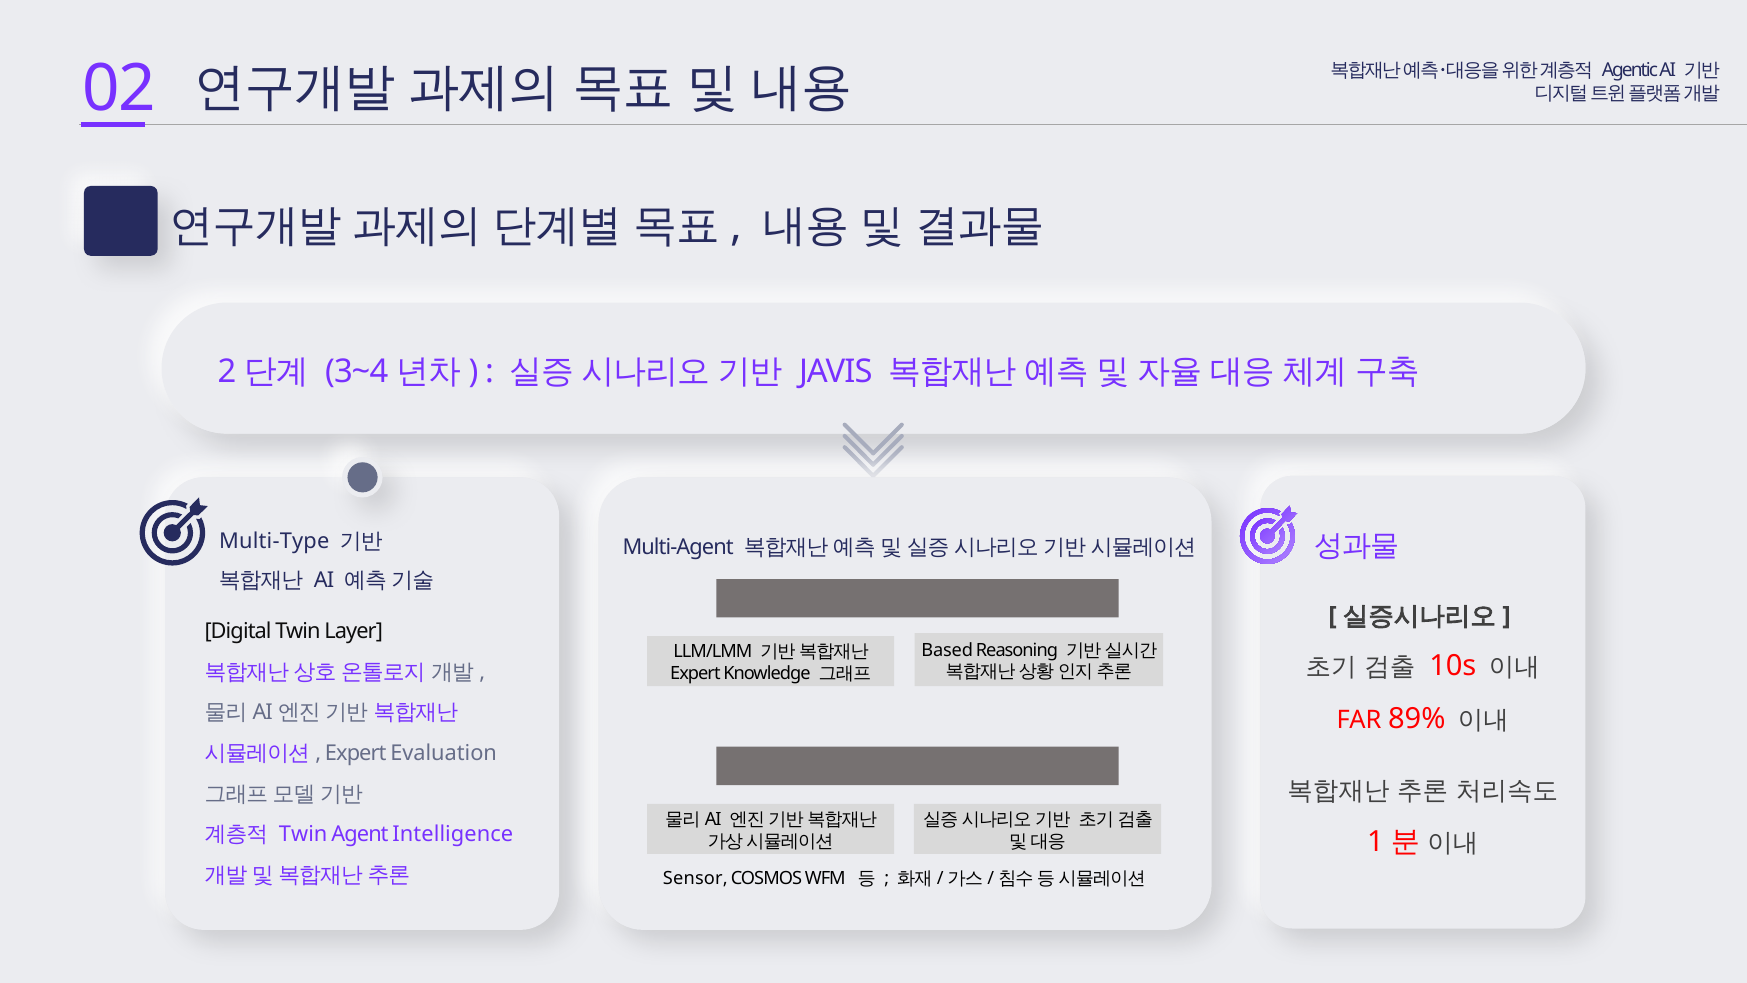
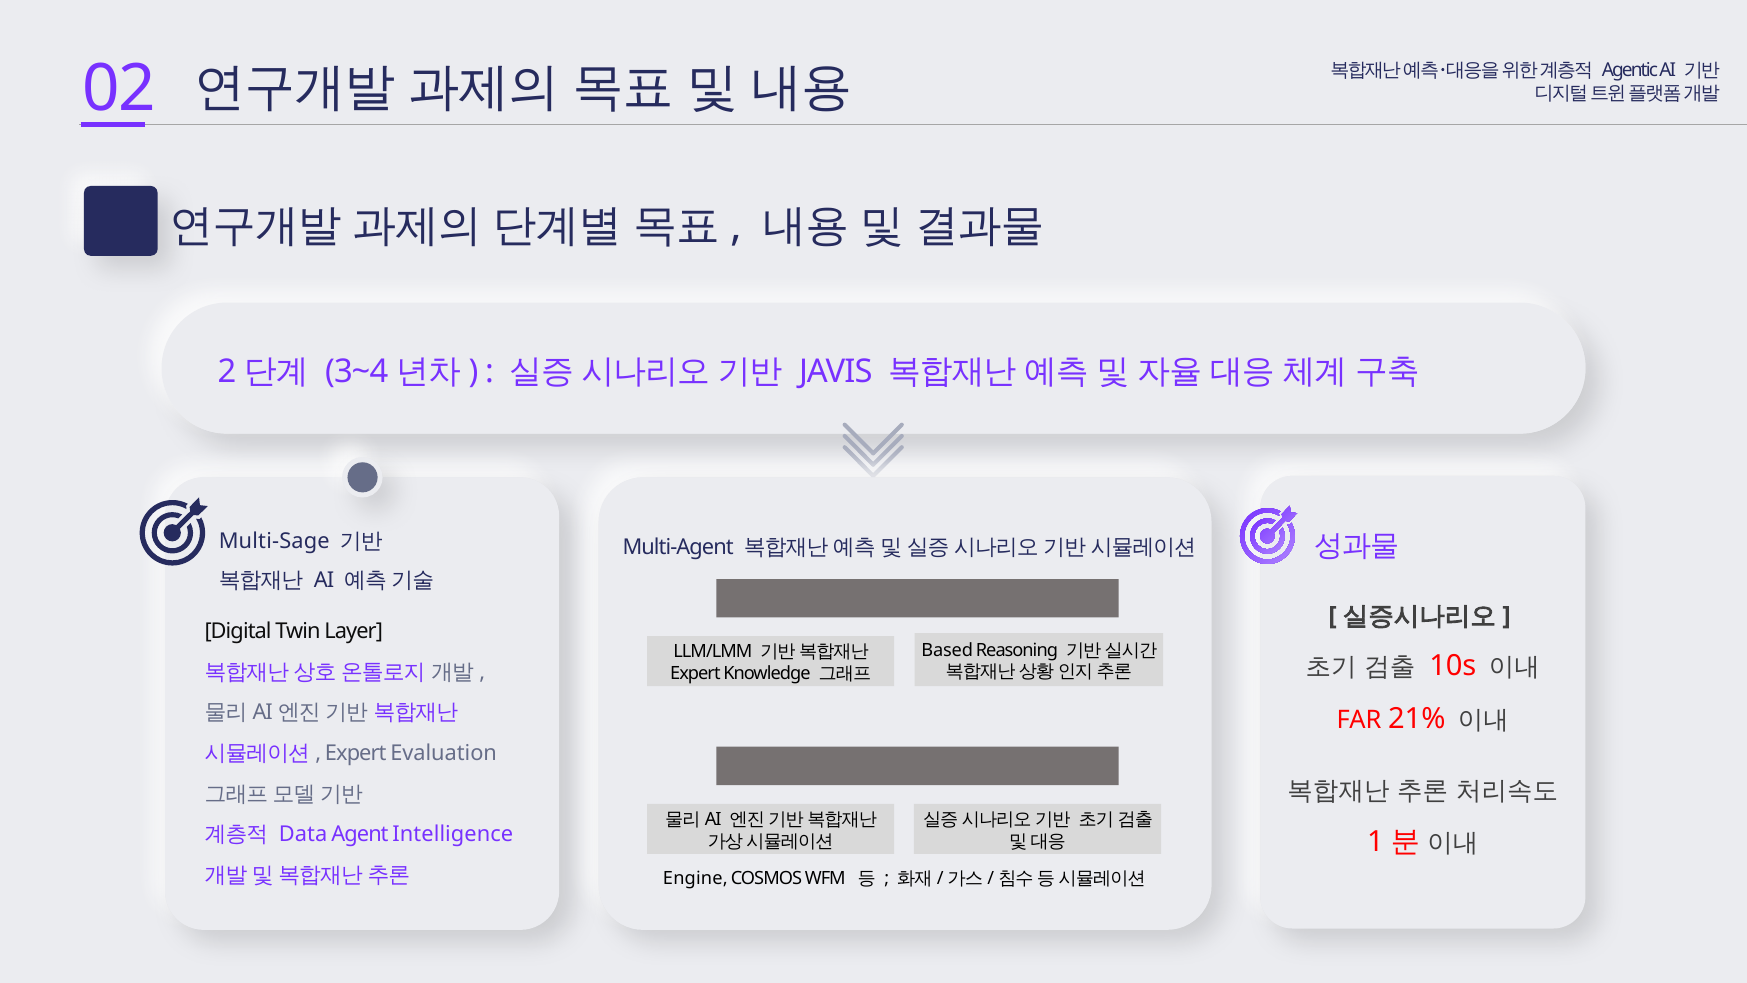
Multi-Type: Multi-Type -> Multi-Sage (274, 541)
89%: 89% -> 21% (1417, 719)
Twin: Twin -> Data (303, 834)
Sensor: Sensor -> Engine (695, 878)
